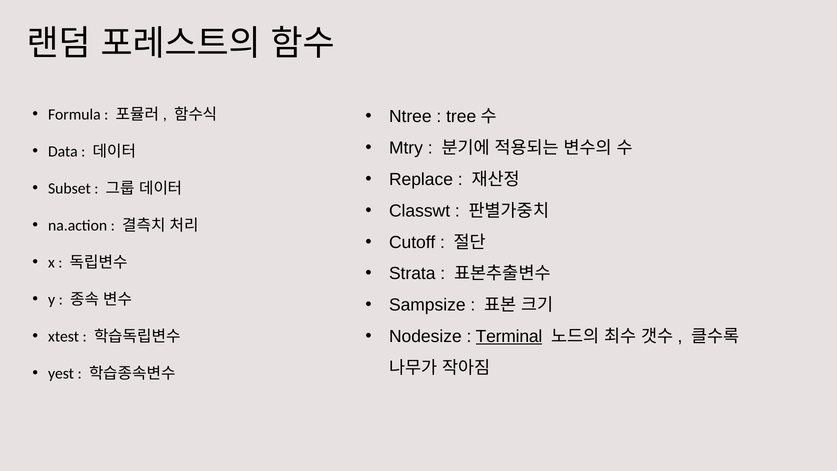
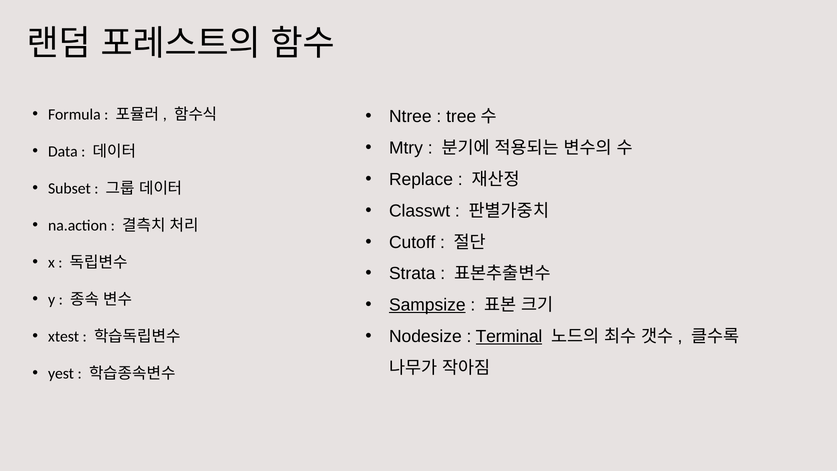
Sampsize underline: none -> present (427, 305)
